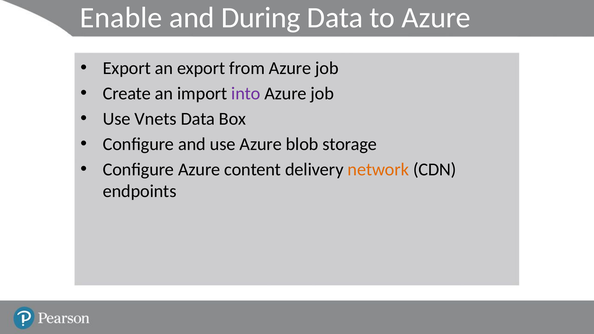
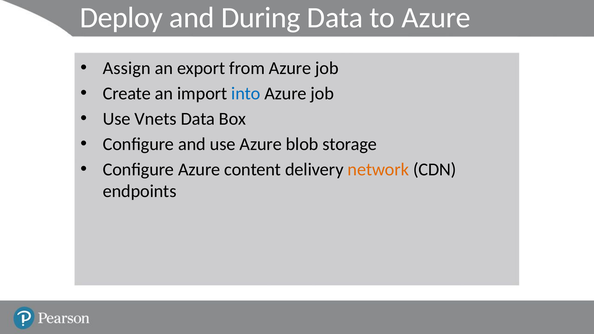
Enable: Enable -> Deploy (121, 18)
Export: Export -> Assign (127, 68)
into colour: purple -> blue (246, 93)
